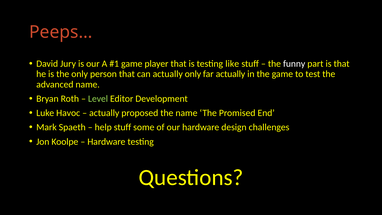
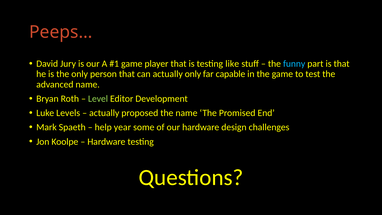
funny colour: white -> light blue (294, 64)
far actually: actually -> capable (230, 74)
Havoc: Havoc -> Levels (68, 113)
help stuff: stuff -> year (122, 127)
